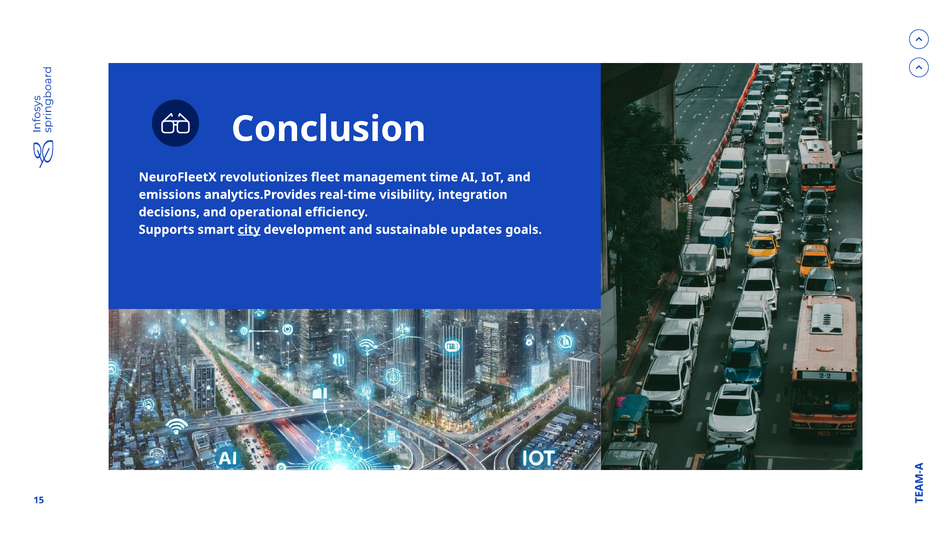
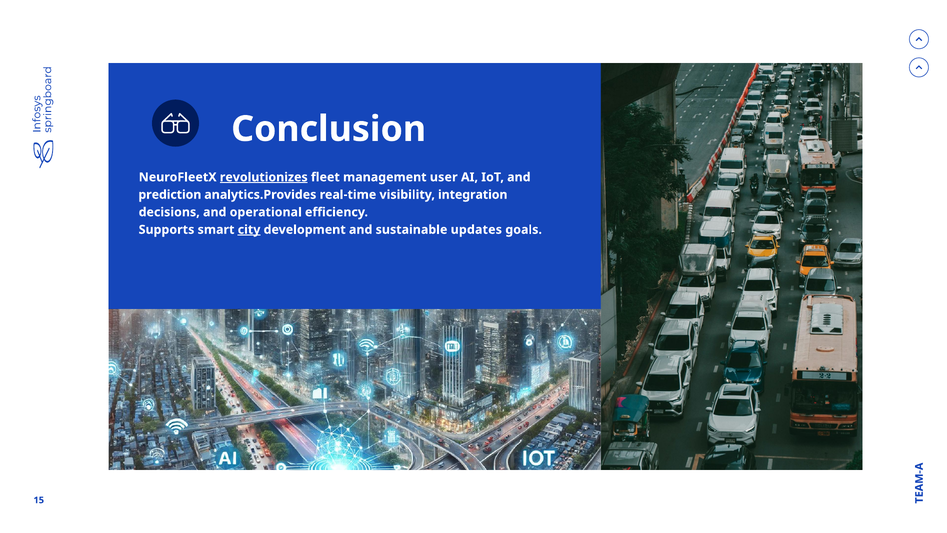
revolutionizes underline: none -> present (264, 177)
time: time -> user (444, 177)
emissions: emissions -> prediction (170, 195)
